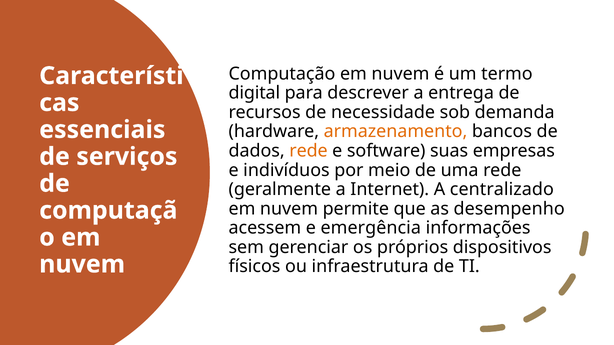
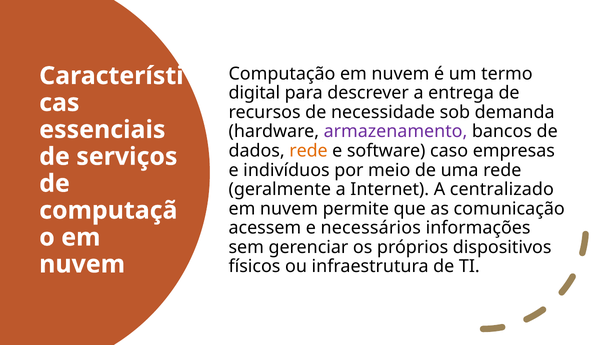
armazenamento colour: orange -> purple (395, 132)
suas: suas -> caso (449, 151)
desempenho: desempenho -> comunicação (509, 209)
emergência: emergência -> necessários (371, 228)
